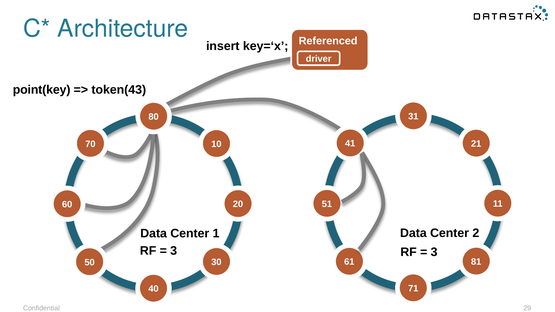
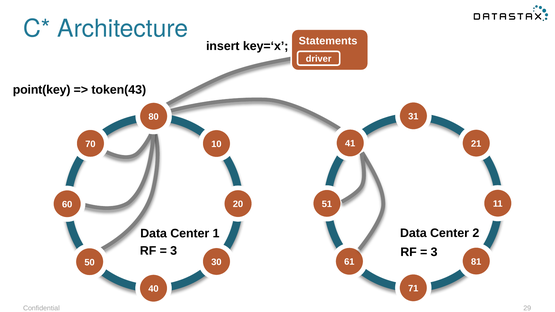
Referenced: Referenced -> Statements (328, 41)
